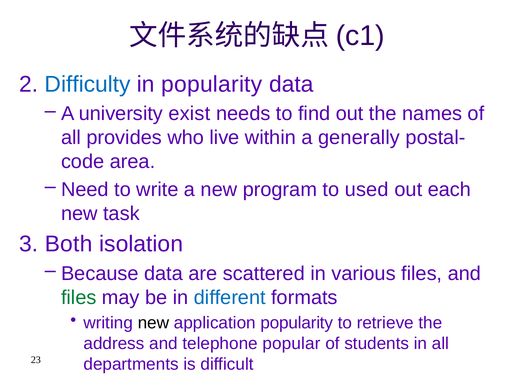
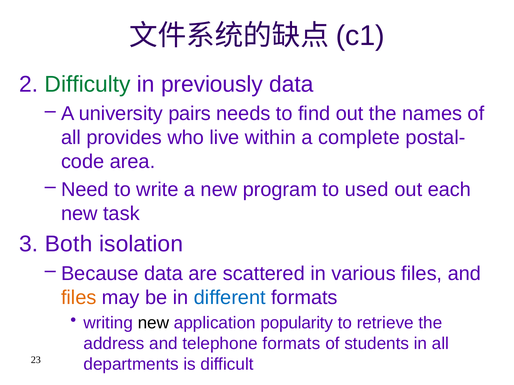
Difficulty colour: blue -> green (88, 84)
in popularity: popularity -> previously (212, 84)
exist: exist -> pairs (190, 114)
generally: generally -> complete (359, 138)
files colour: green -> orange (79, 298)
telephone popular: popular -> formats (291, 344)
